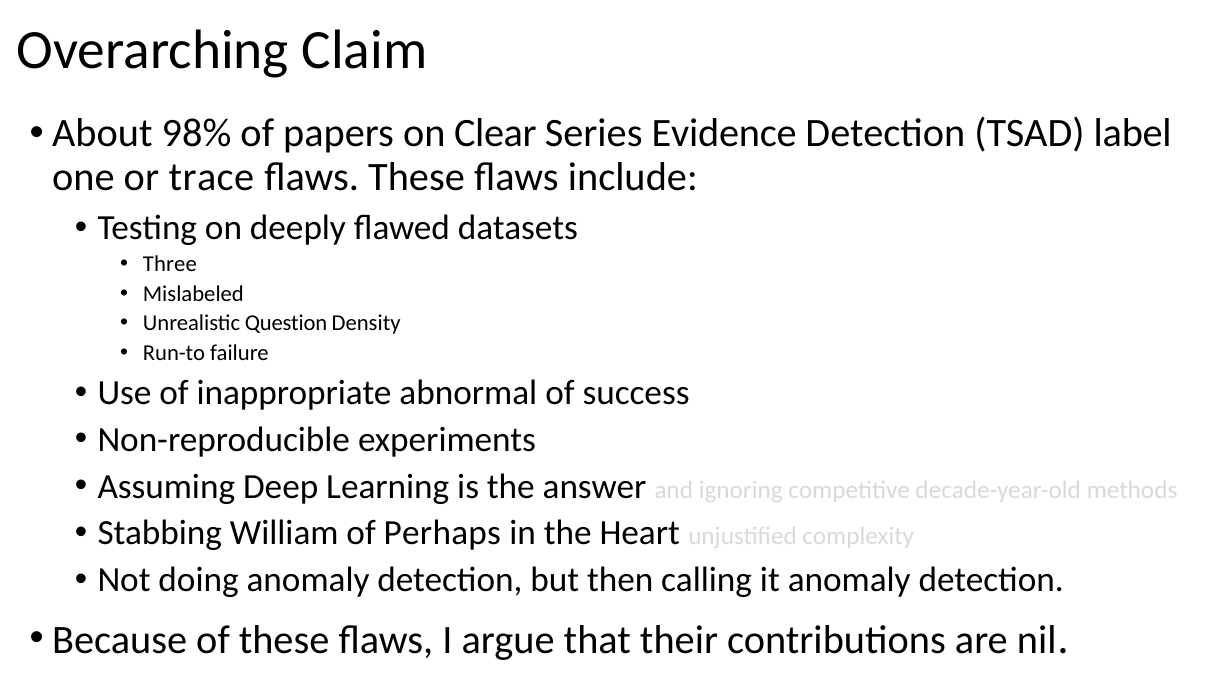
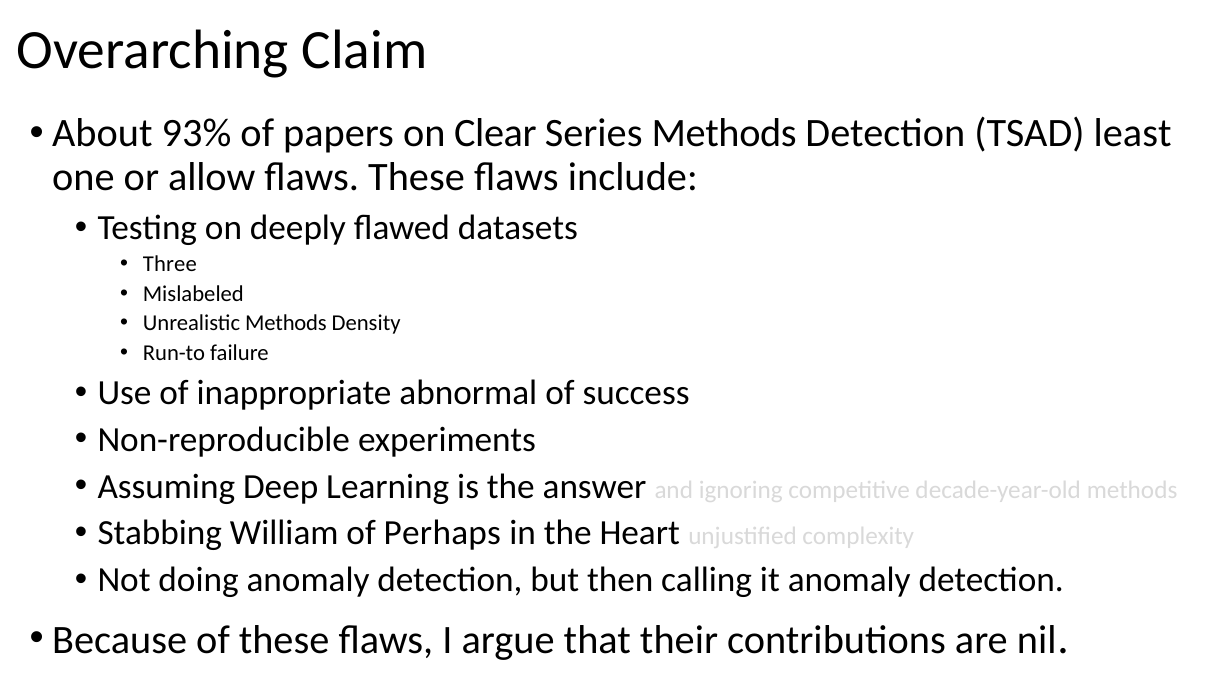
98%: 98% -> 93% (197, 133)
Series Evidence: Evidence -> Methods (724, 133)
label: label -> least (1133, 133)
trace: trace -> allow (212, 177)
Unrealistic Question: Question -> Methods (286, 323)
